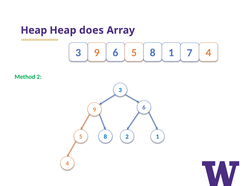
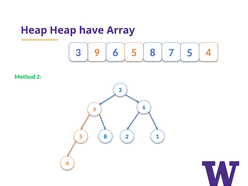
does: does -> have (92, 30)
8 1: 1 -> 7 (171, 53)
3 7: 7 -> 5 (190, 53)
